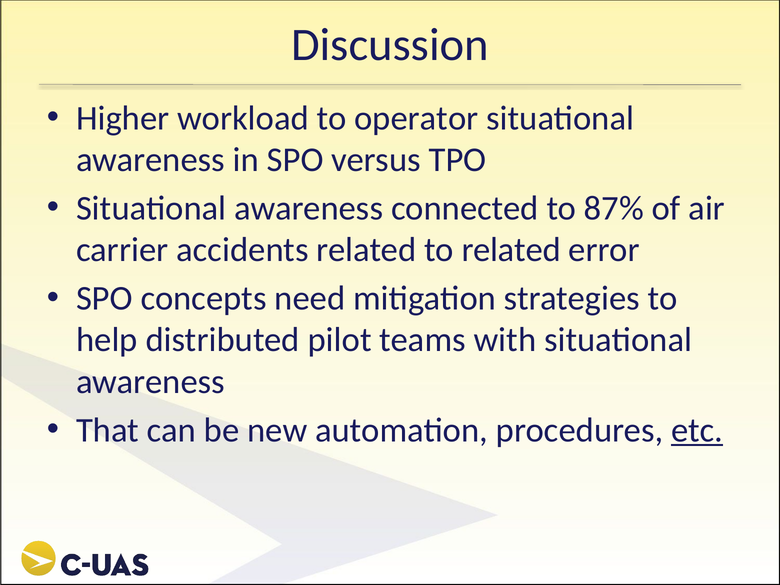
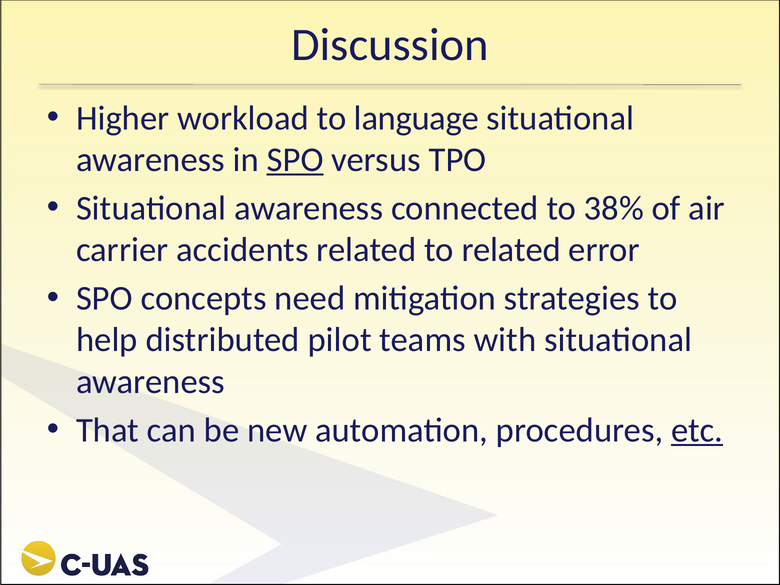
operator: operator -> language (416, 118)
SPO underline: none -> present (295, 160)
87%: 87% -> 38% (614, 208)
